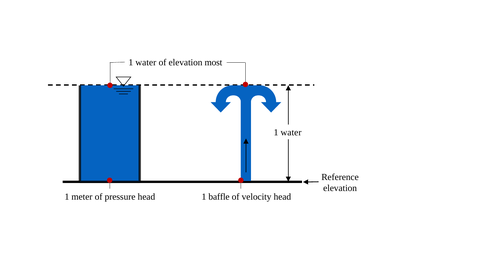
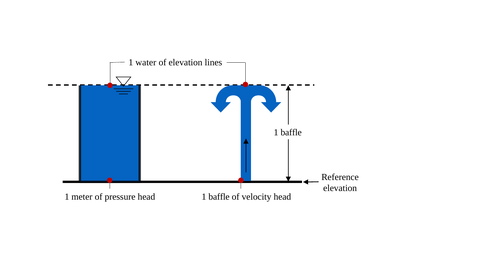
most: most -> lines (213, 63)
water: water -> baffle (291, 132)
